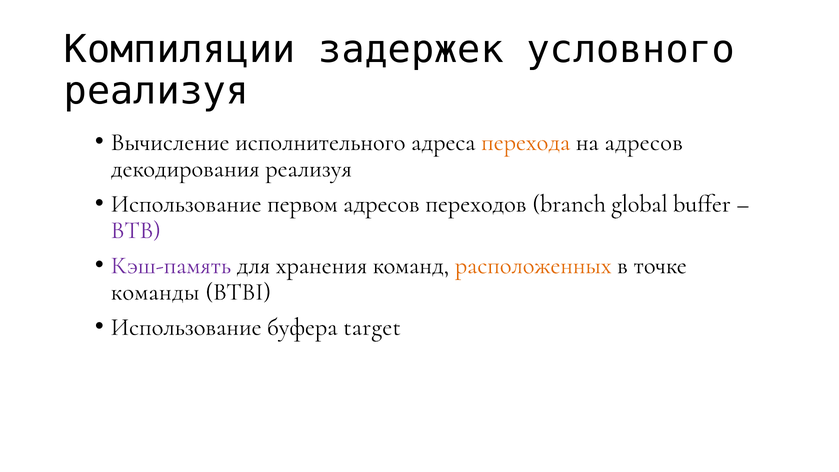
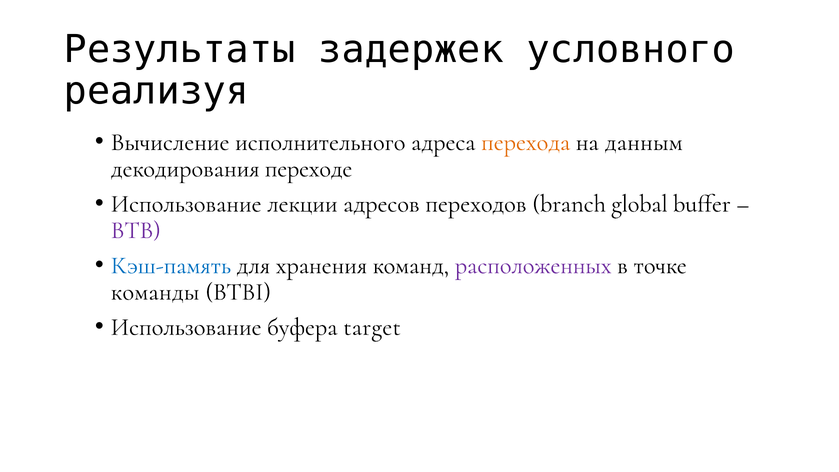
Компиляции: Компиляции -> Результаты (180, 50)
на адресов: адресов -> данным (644, 142)
декодирования реализуя: реализуя -> переходе (309, 168)
первом: первом -> лекции (302, 203)
Кэш-память colour: purple -> blue (171, 265)
расположенных colour: orange -> purple (533, 265)
